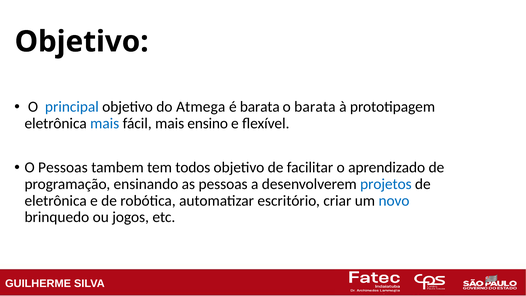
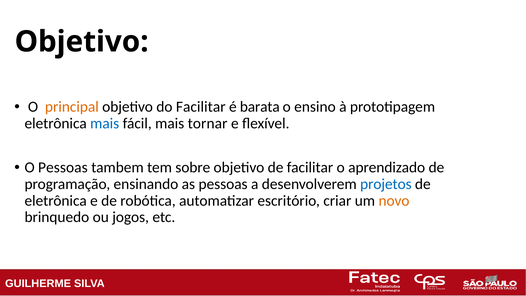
principal colour: blue -> orange (72, 107)
do Atmega: Atmega -> Facilitar (201, 107)
o barata: barata -> ensino (315, 107)
ensino: ensino -> tornar (208, 123)
todos: todos -> sobre (193, 167)
novo colour: blue -> orange (394, 201)
